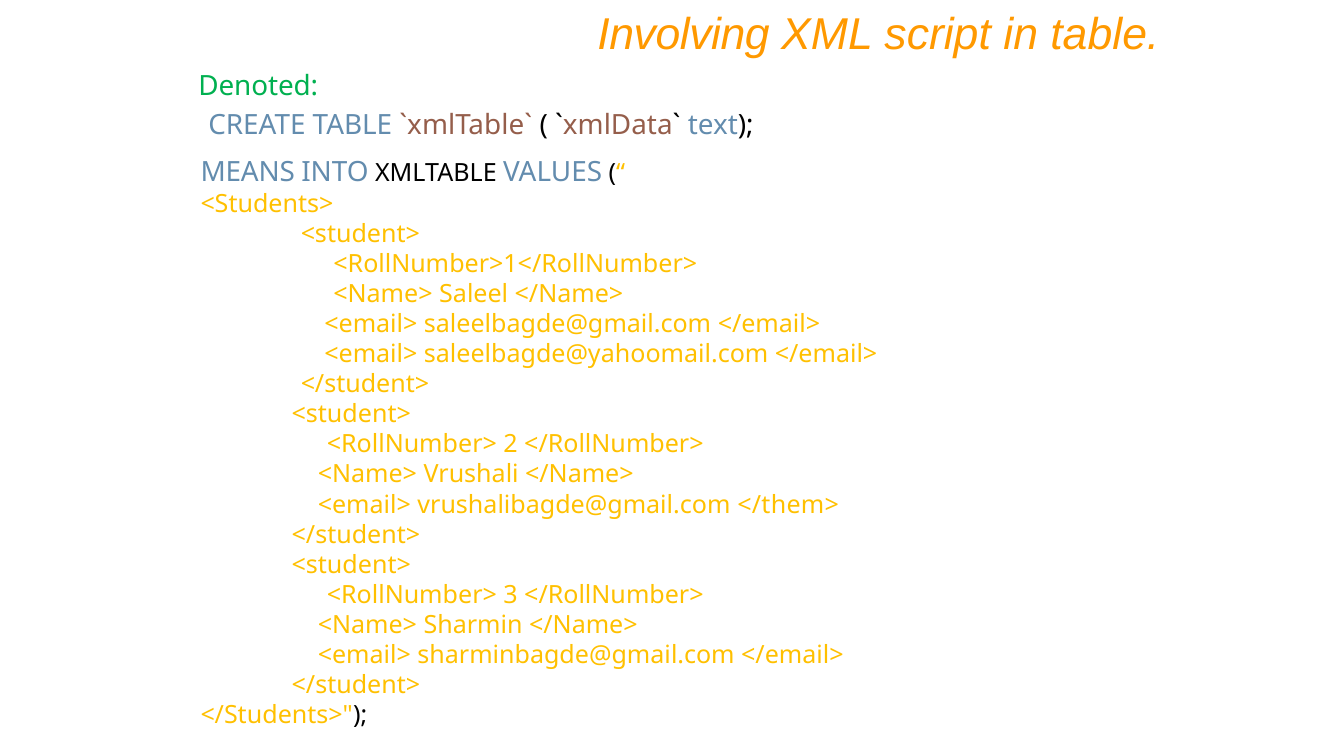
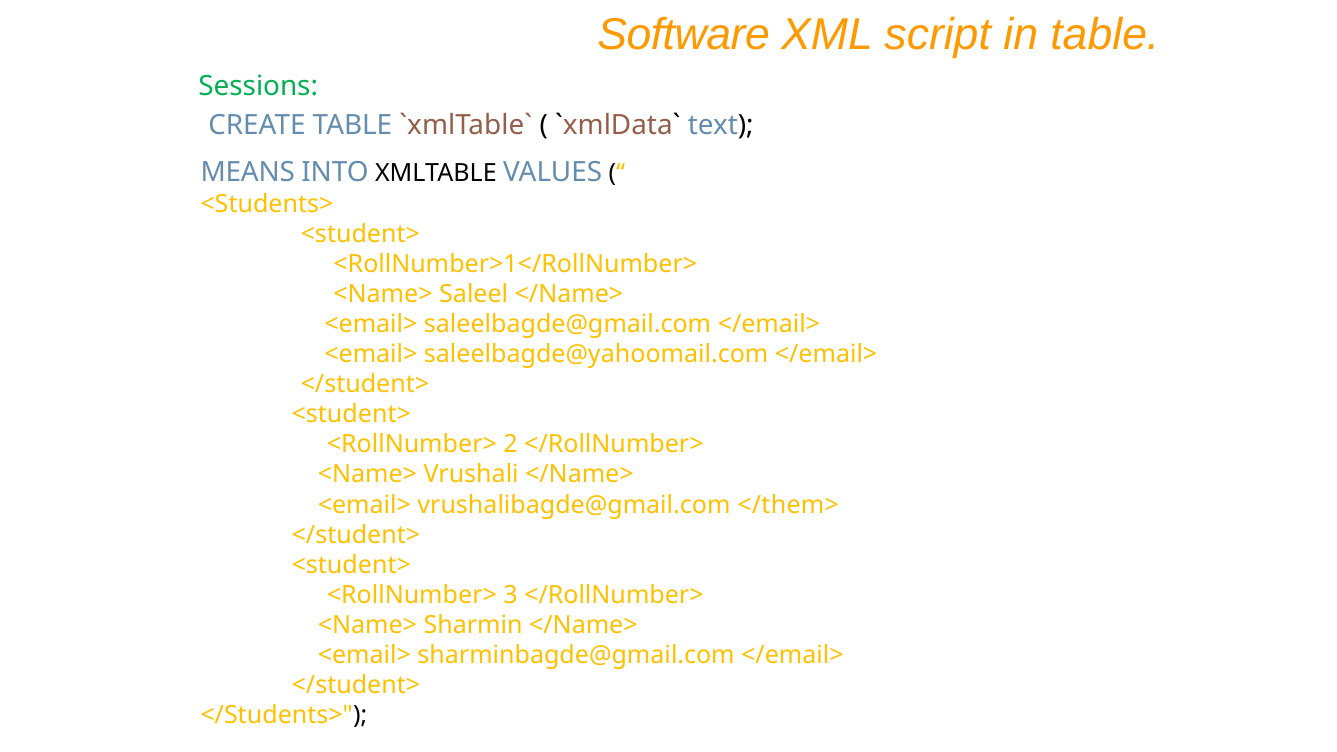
Involving: Involving -> Software (684, 35)
Denoted: Denoted -> Sessions (258, 86)
